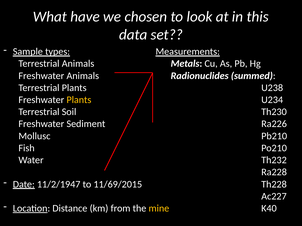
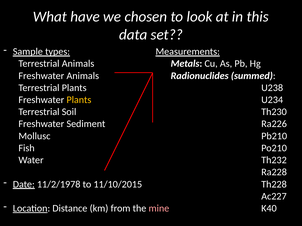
11/2/1947: 11/2/1947 -> 11/2/1978 (59, 185)
11/69/2015: 11/69/2015 -> 11/10/2015 (118, 185)
mine colour: yellow -> pink (159, 209)
